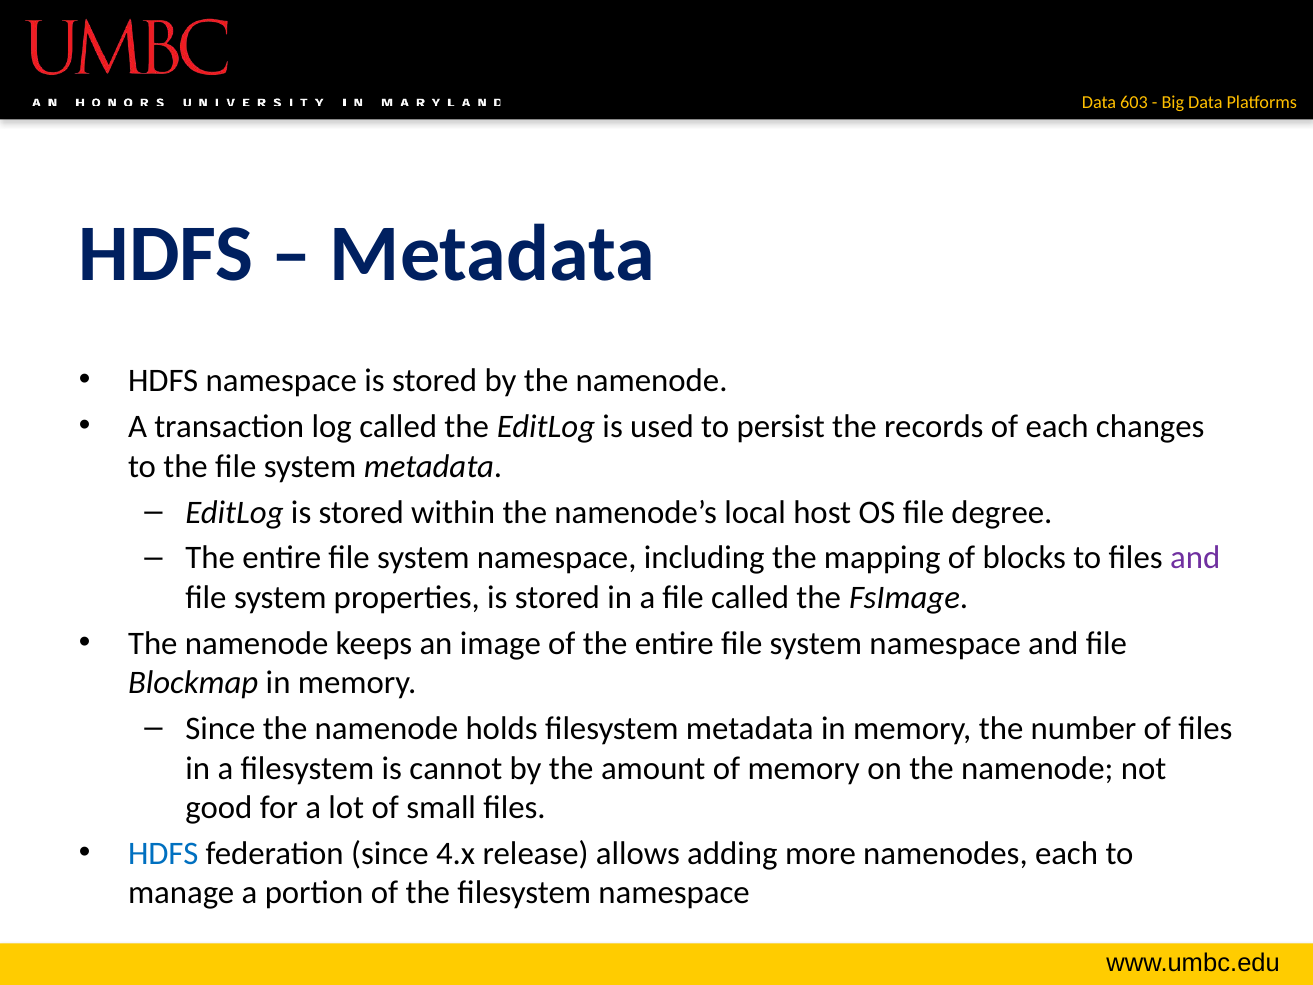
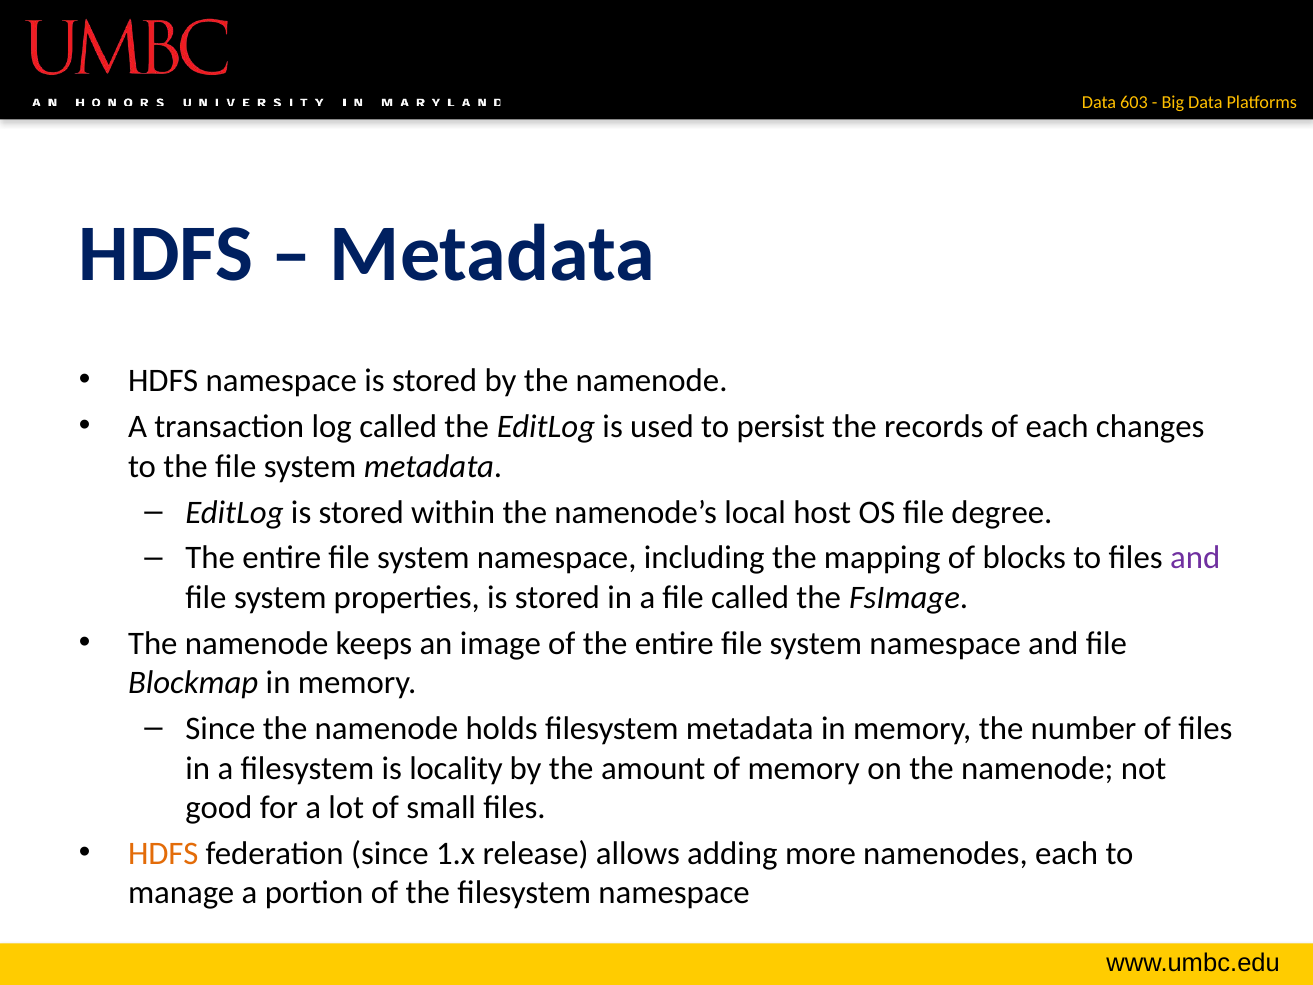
cannot: cannot -> locality (456, 768)
HDFS colour: blue -> orange (163, 853)
4.x: 4.x -> 1.x (456, 853)
